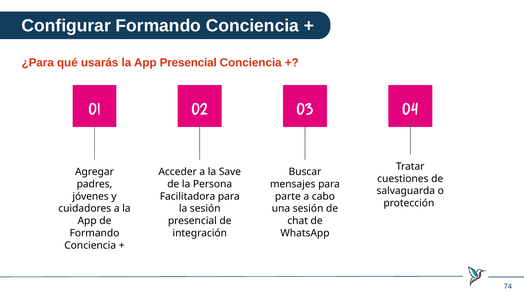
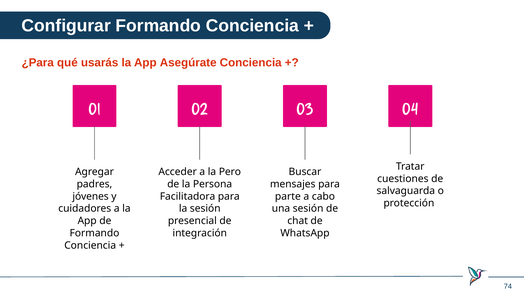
App Presencial: Presencial -> Asegúrate (188, 63)
Save: Save -> Pero (230, 172)
